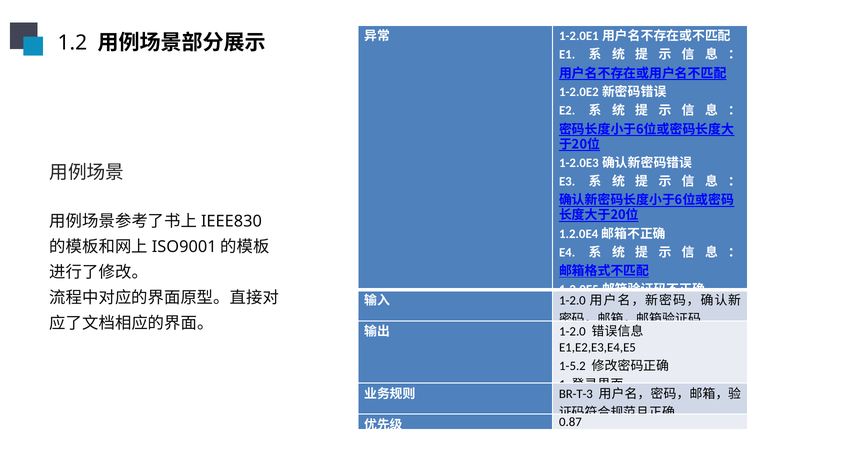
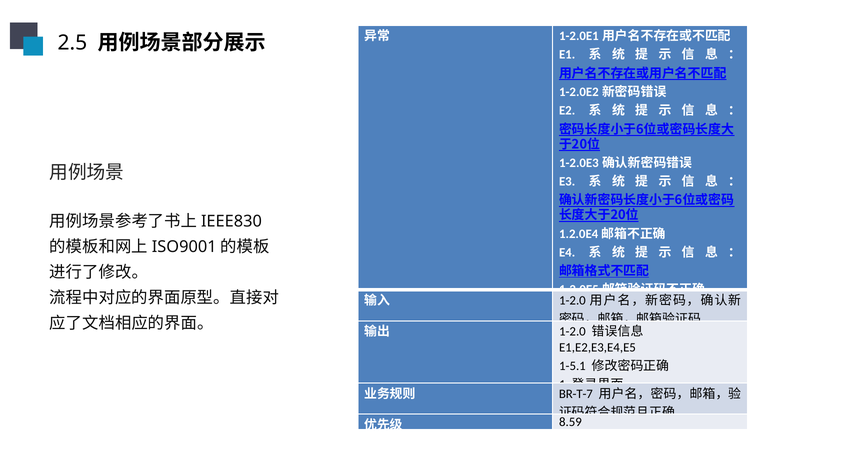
1.2: 1.2 -> 2.5 (72, 43)
1-5.2: 1-5.2 -> 1-5.1 (572, 366)
BR-T-3: BR-T-3 -> BR-T-7 (576, 394)
0.87: 0.87 -> 8.59 (570, 422)
